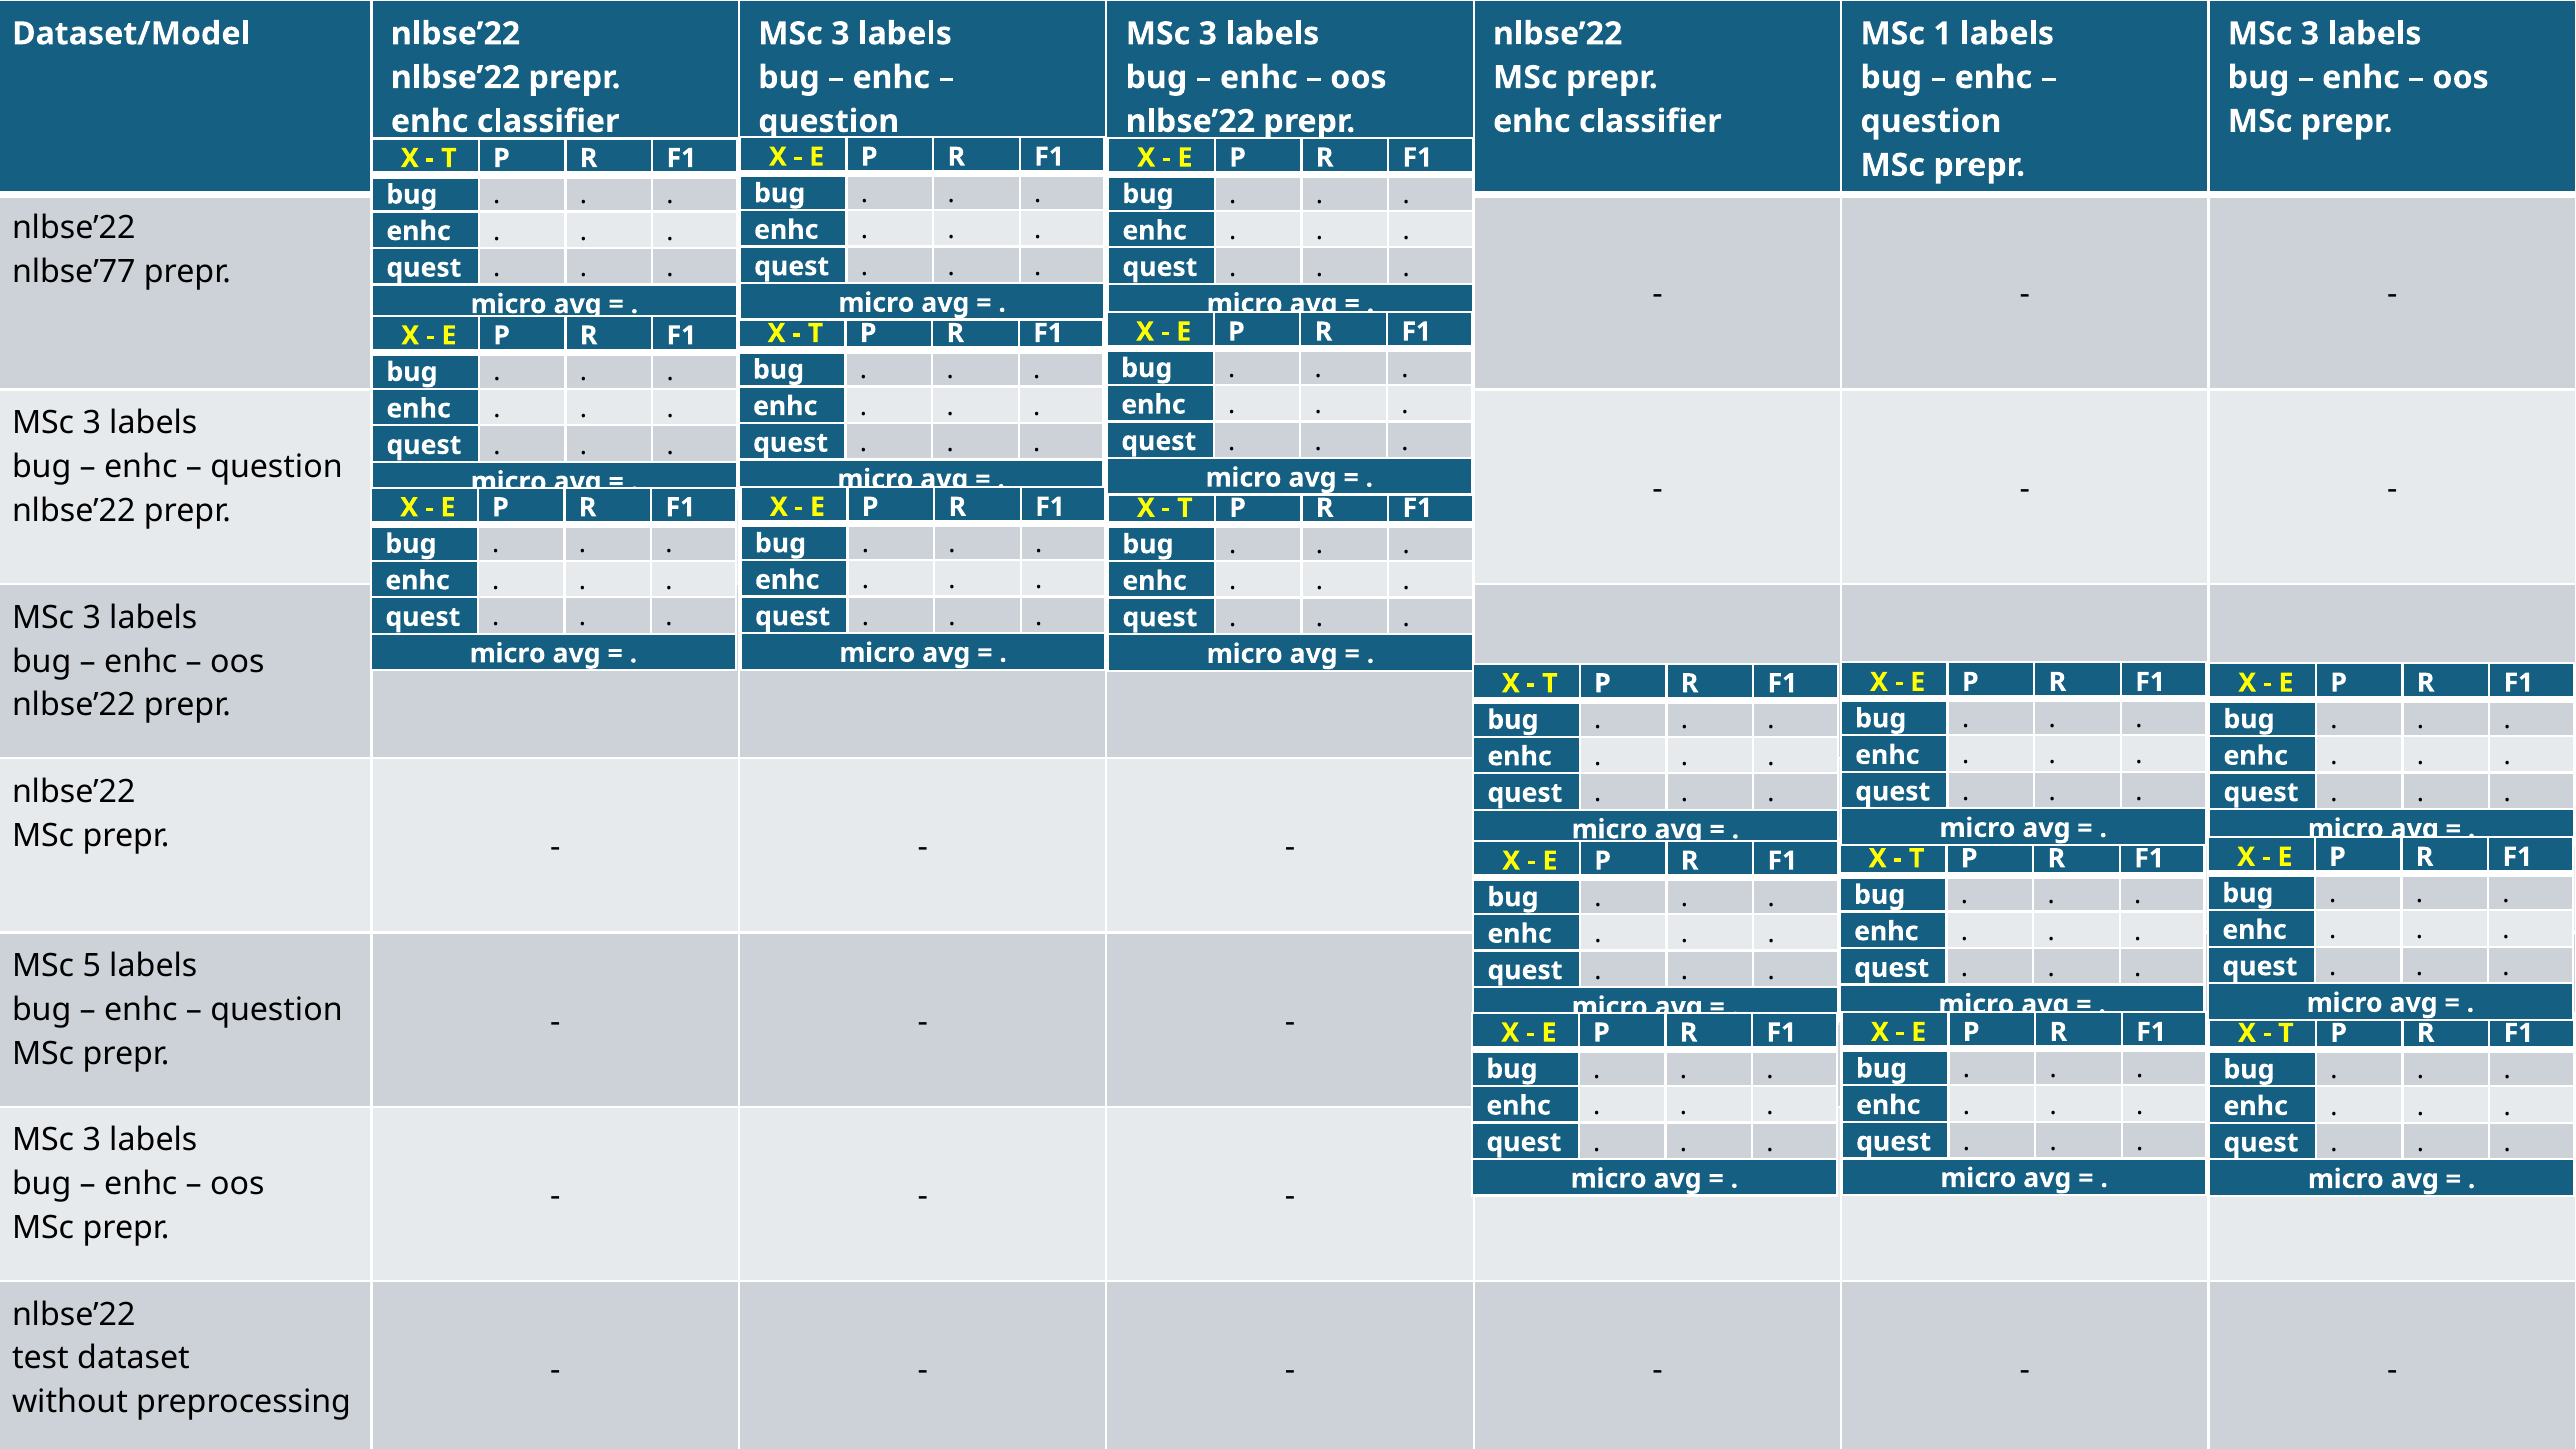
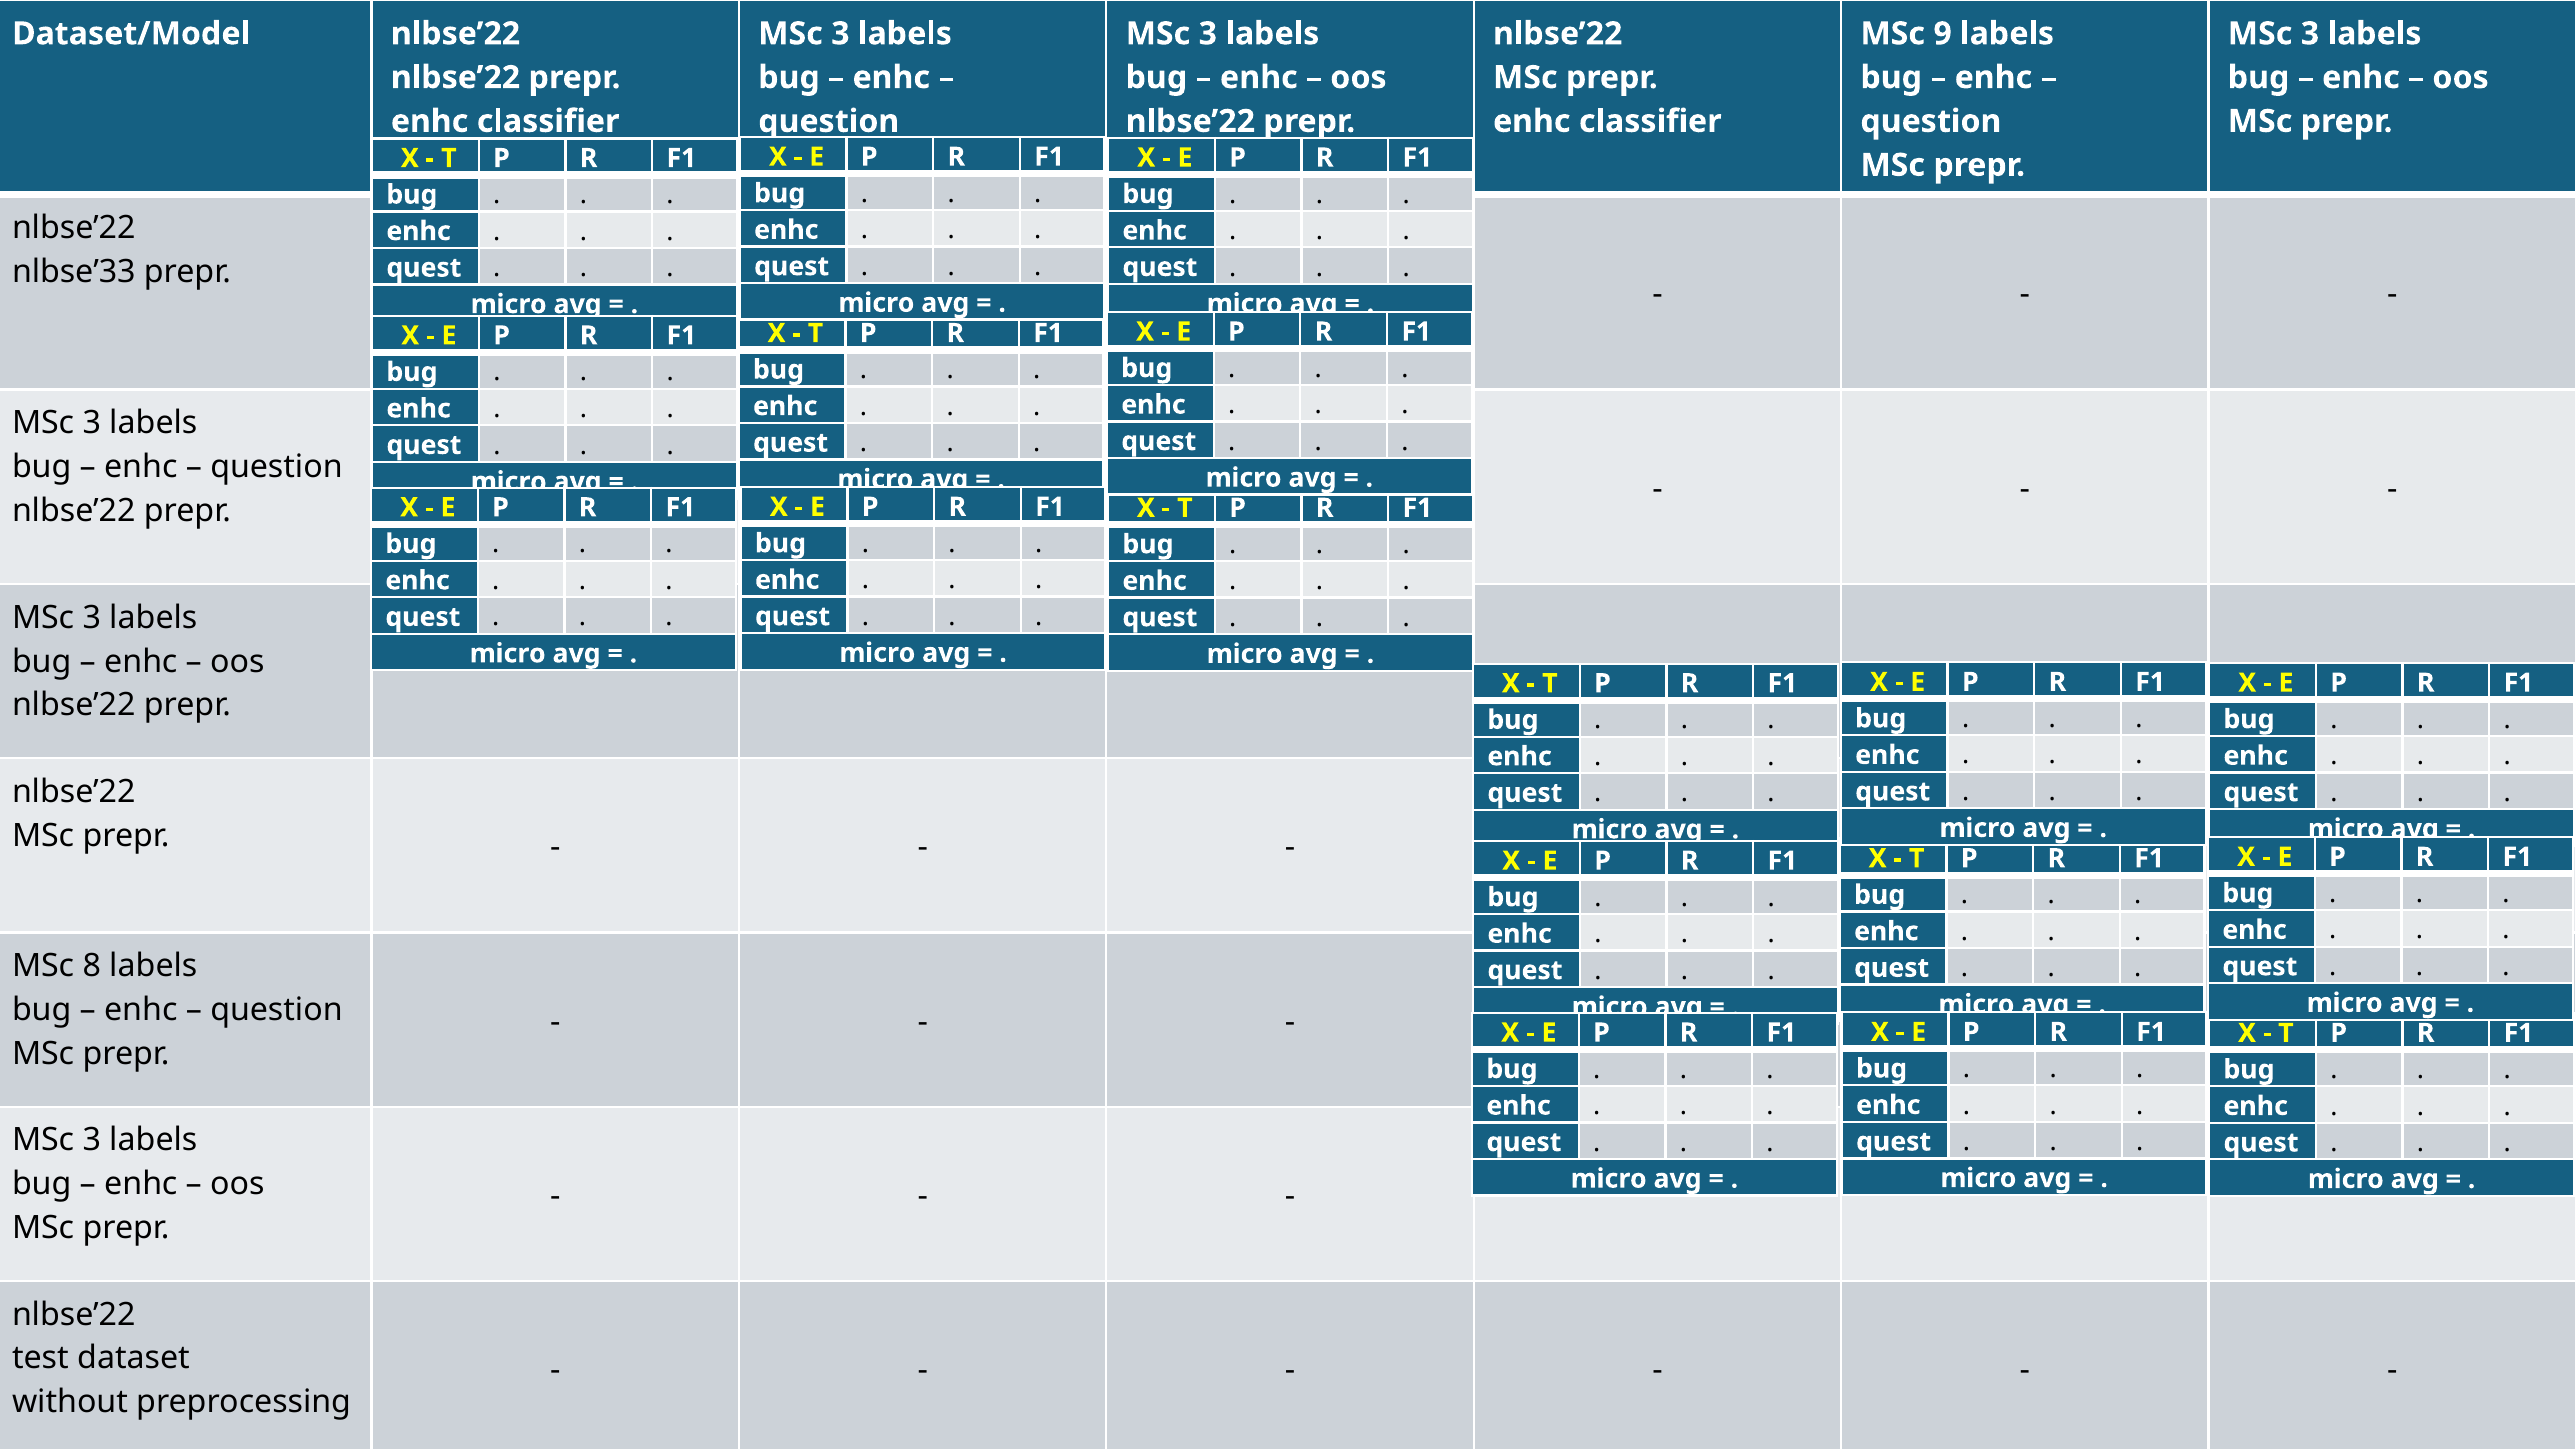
1: 1 -> 9 (1943, 34)
nlbse’77: nlbse’77 -> nlbse’33 (74, 272)
5: 5 -> 8 (92, 966)
